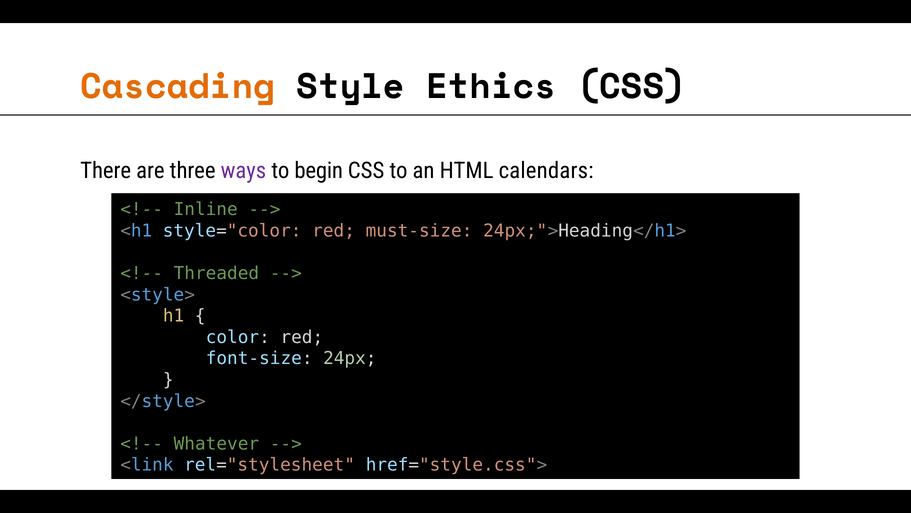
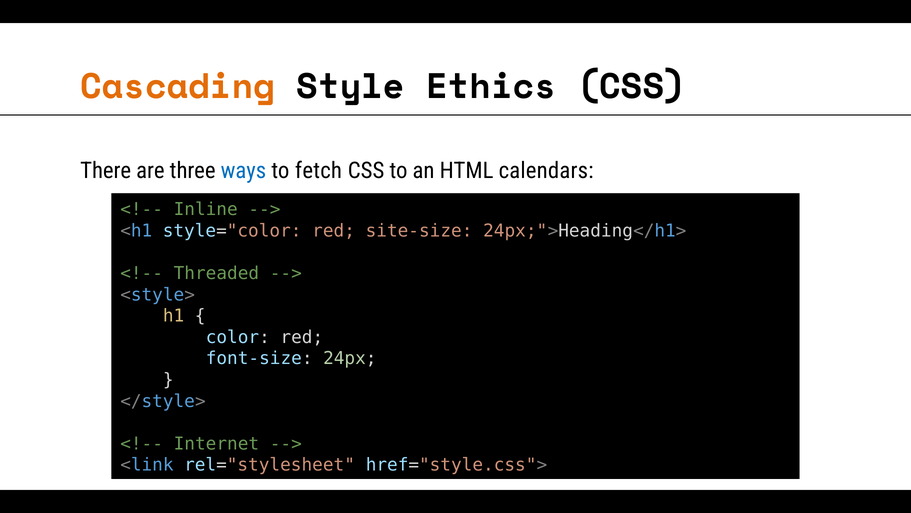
ways colour: purple -> blue (243, 171)
begin: begin -> fetch (318, 171)
must-size: must-size -> site-size (419, 231)
Whatever: Whatever -> Internet (216, 443)
